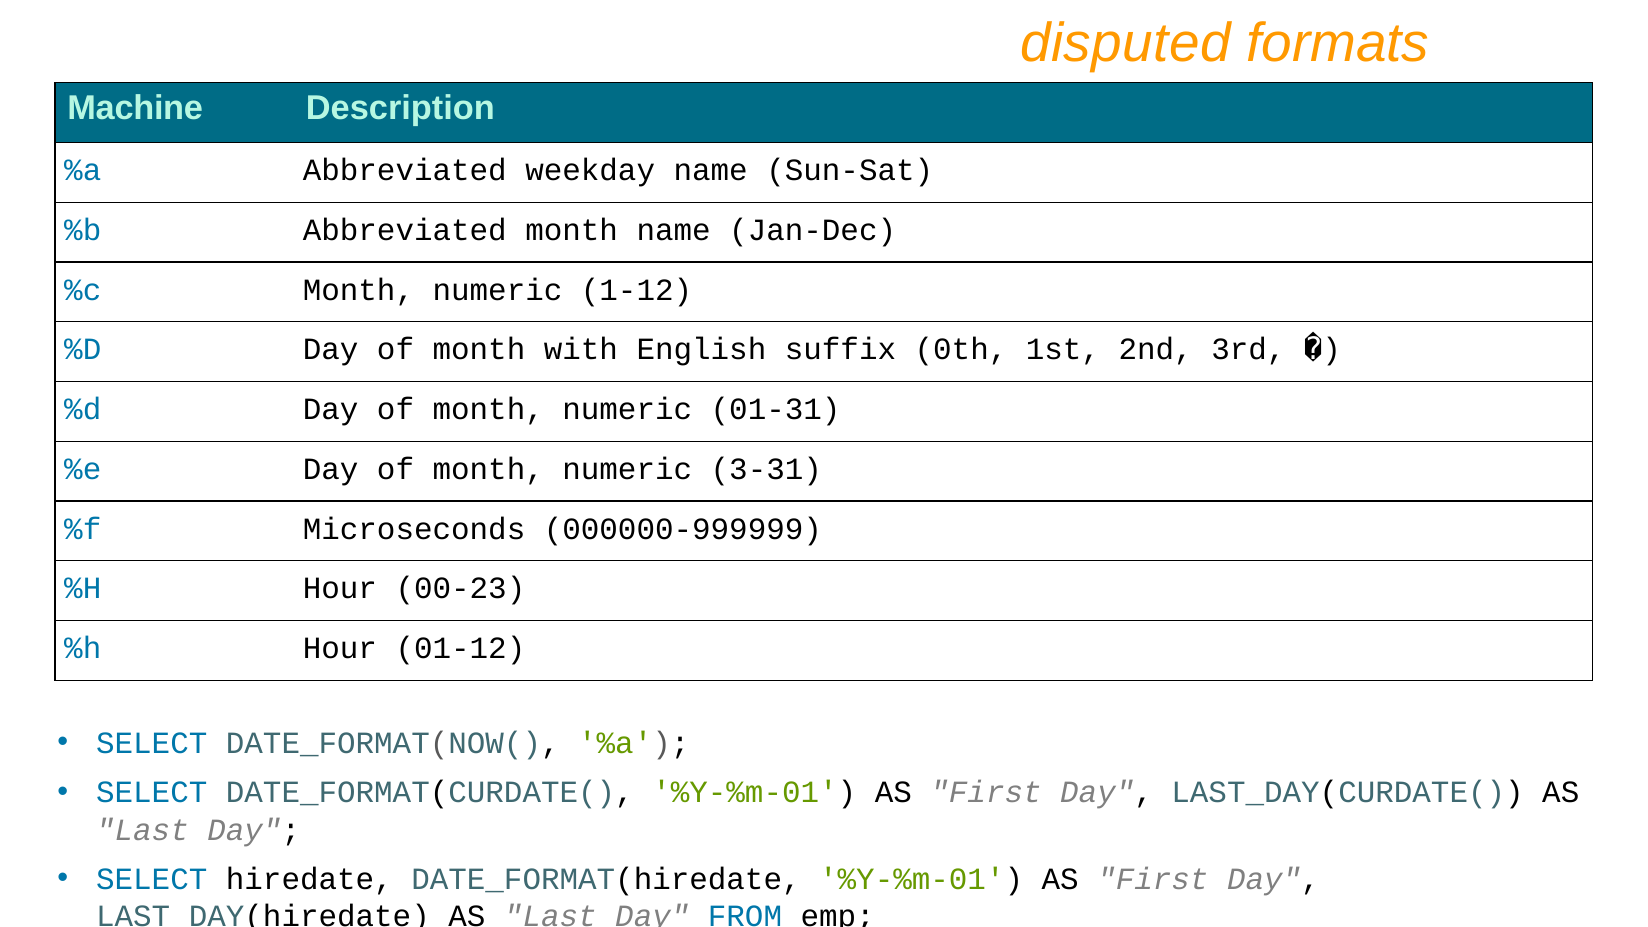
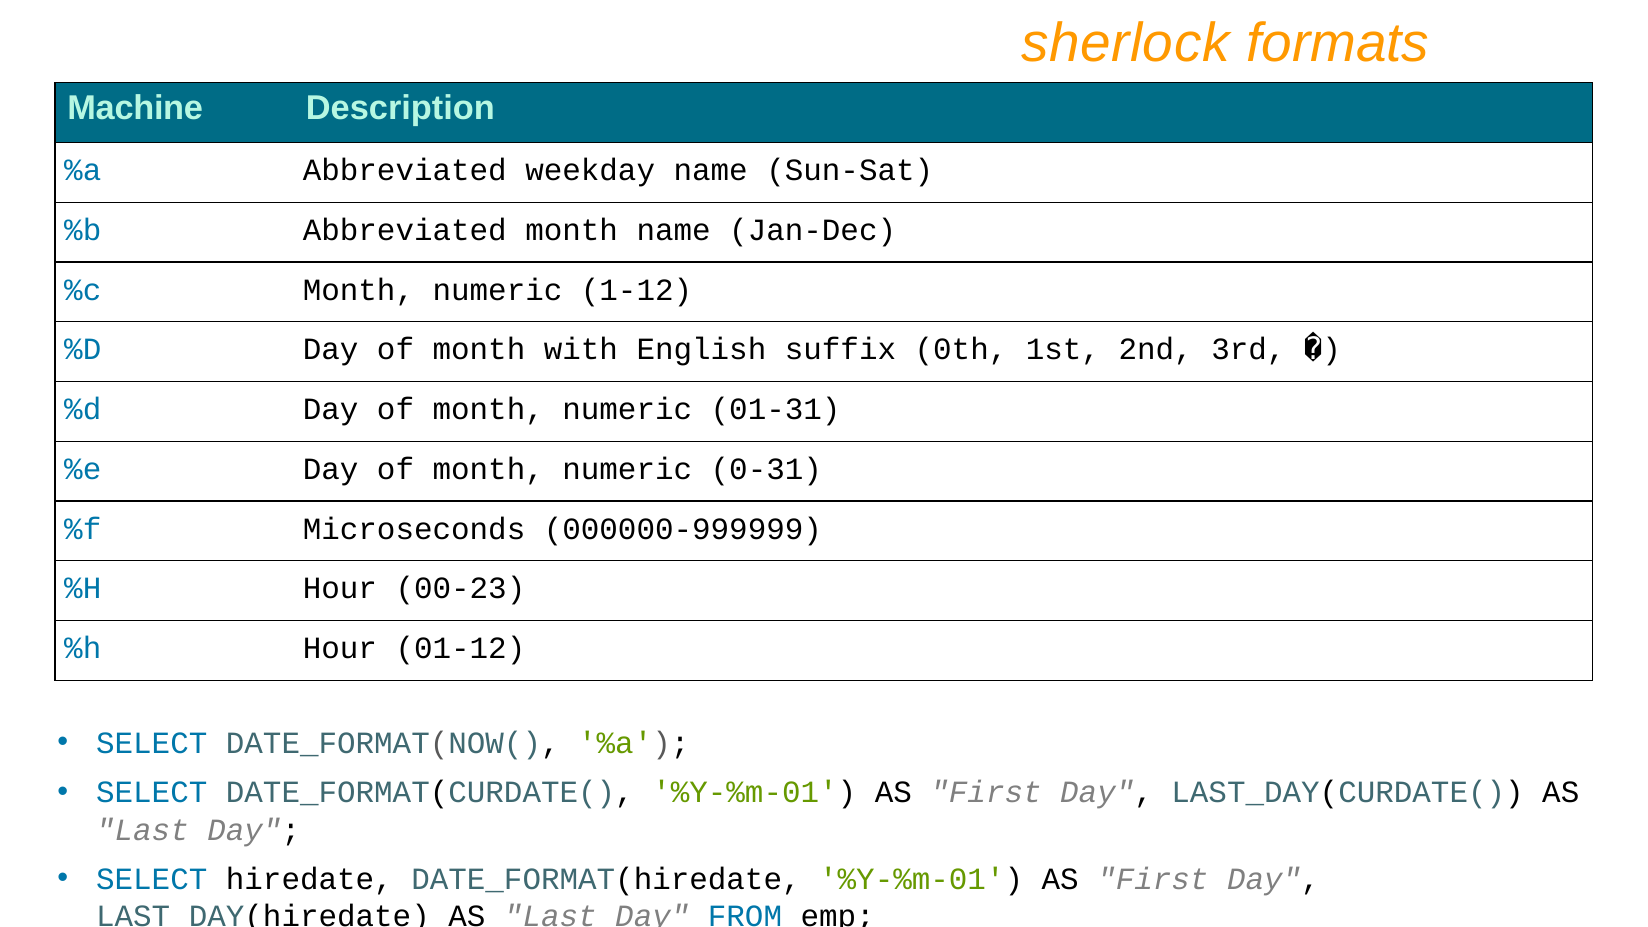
disputed: disputed -> sherlock (1125, 43)
3-31: 3-31 -> 0-31 (766, 469)
